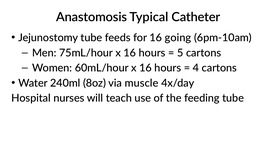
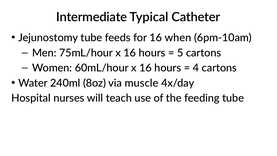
Anastomosis: Anastomosis -> Intermediate (92, 17)
going: going -> when (178, 38)
